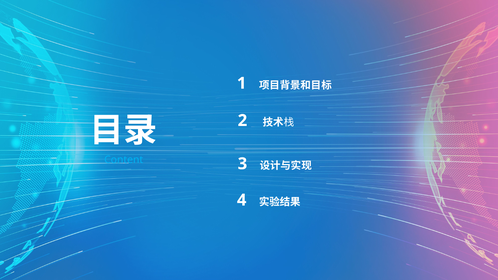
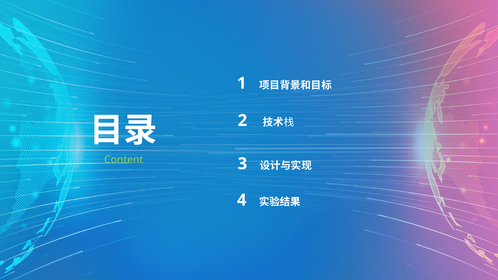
Content colour: light blue -> light green (124, 160)
